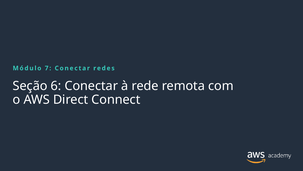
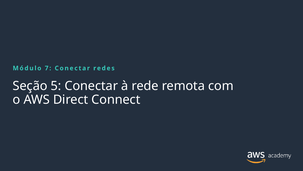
6: 6 -> 5 (56, 86)
